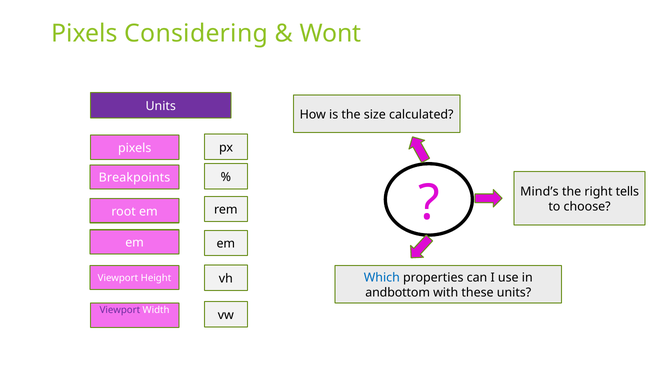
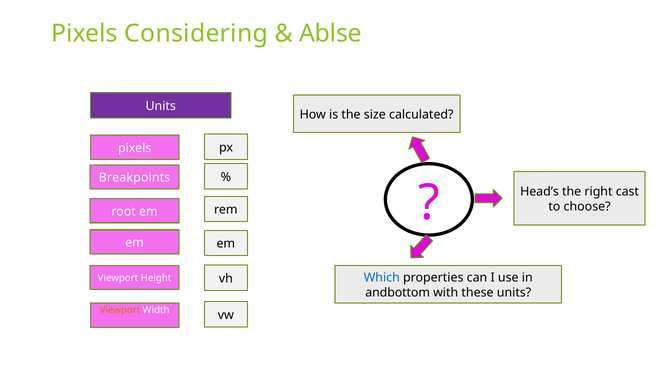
Wont: Wont -> Ablse (330, 34)
Mind’s: Mind’s -> Head’s (539, 192)
tells: tells -> cast (627, 192)
Viewport colour: purple -> orange (120, 310)
